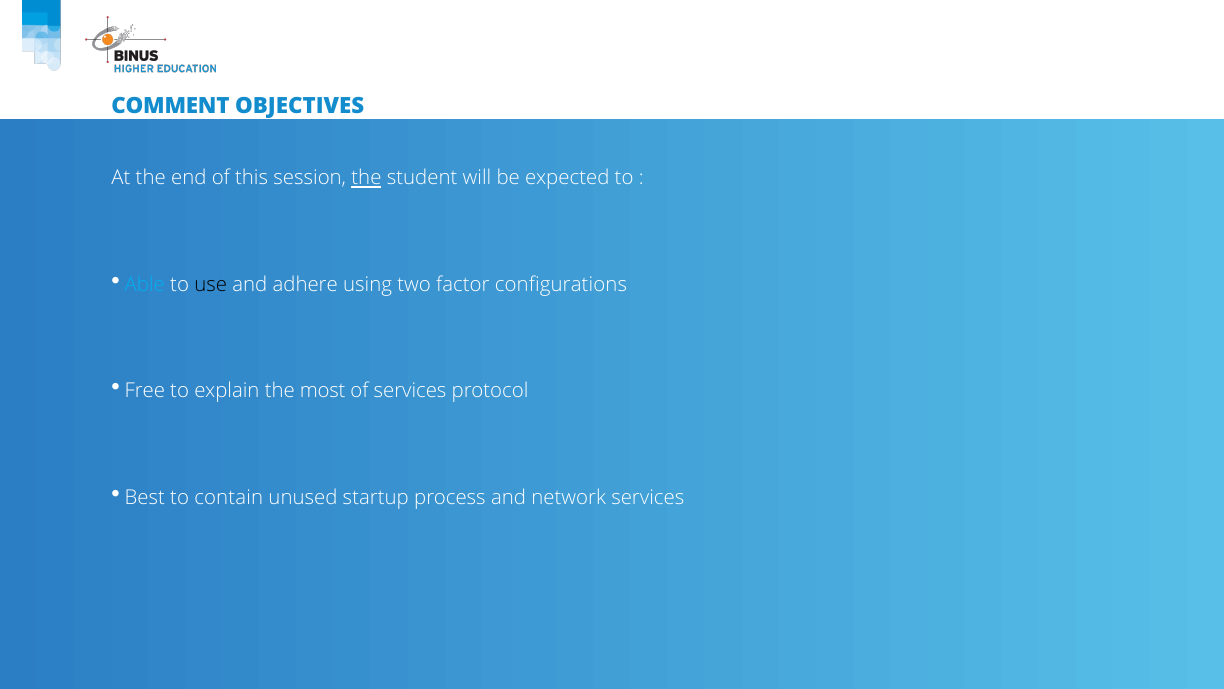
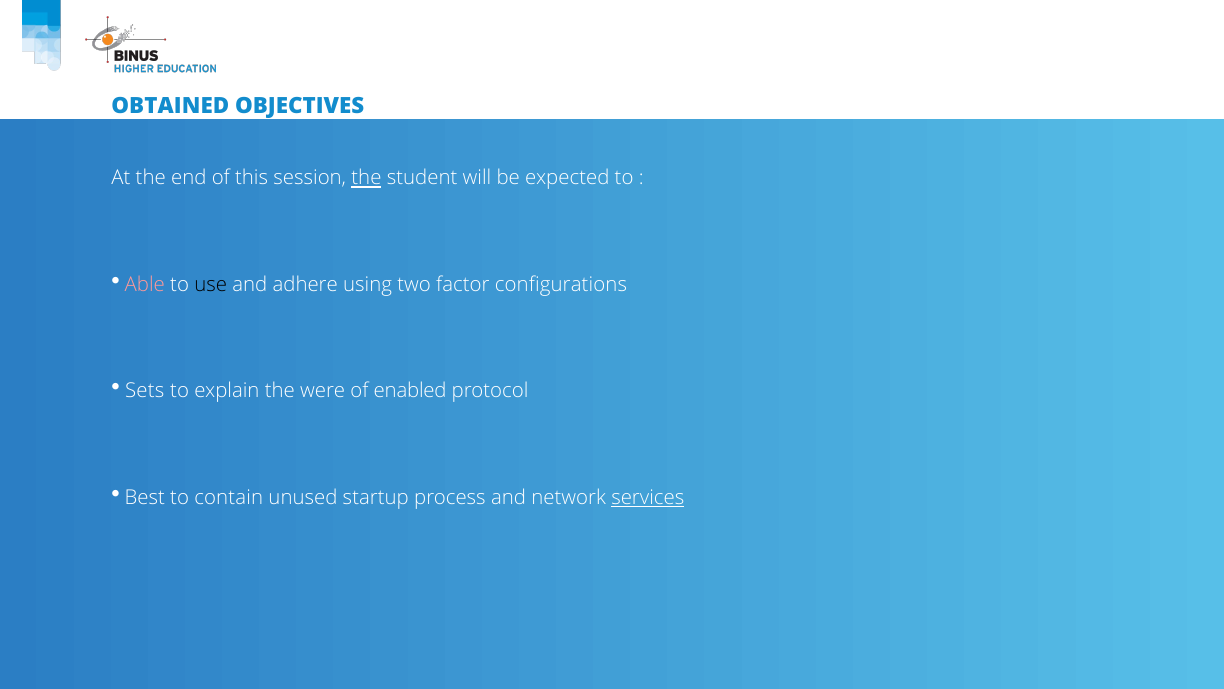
COMMENT: COMMENT -> OBTAINED (170, 106)
Able colour: light blue -> pink (145, 284)
Free: Free -> Sets (145, 391)
most: most -> were (323, 391)
of services: services -> enabled (410, 391)
services underline: none -> present (648, 497)
